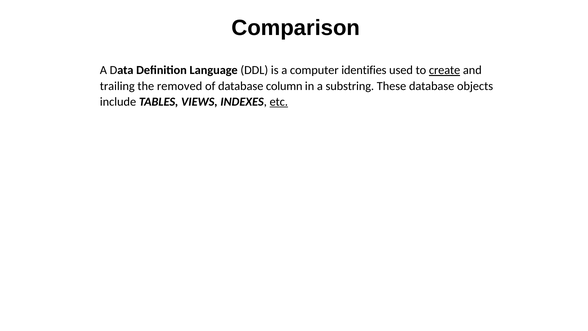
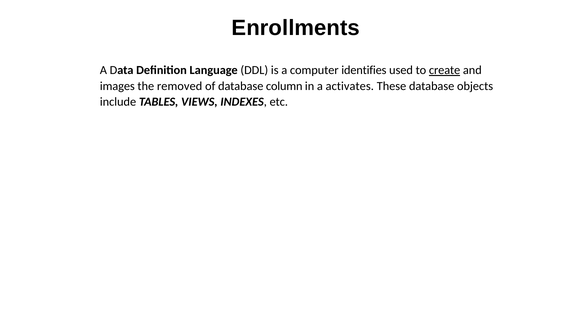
Comparison: Comparison -> Enrollments (296, 28)
trailing: trailing -> images (117, 86)
substring: substring -> activates (350, 86)
etc underline: present -> none (279, 102)
